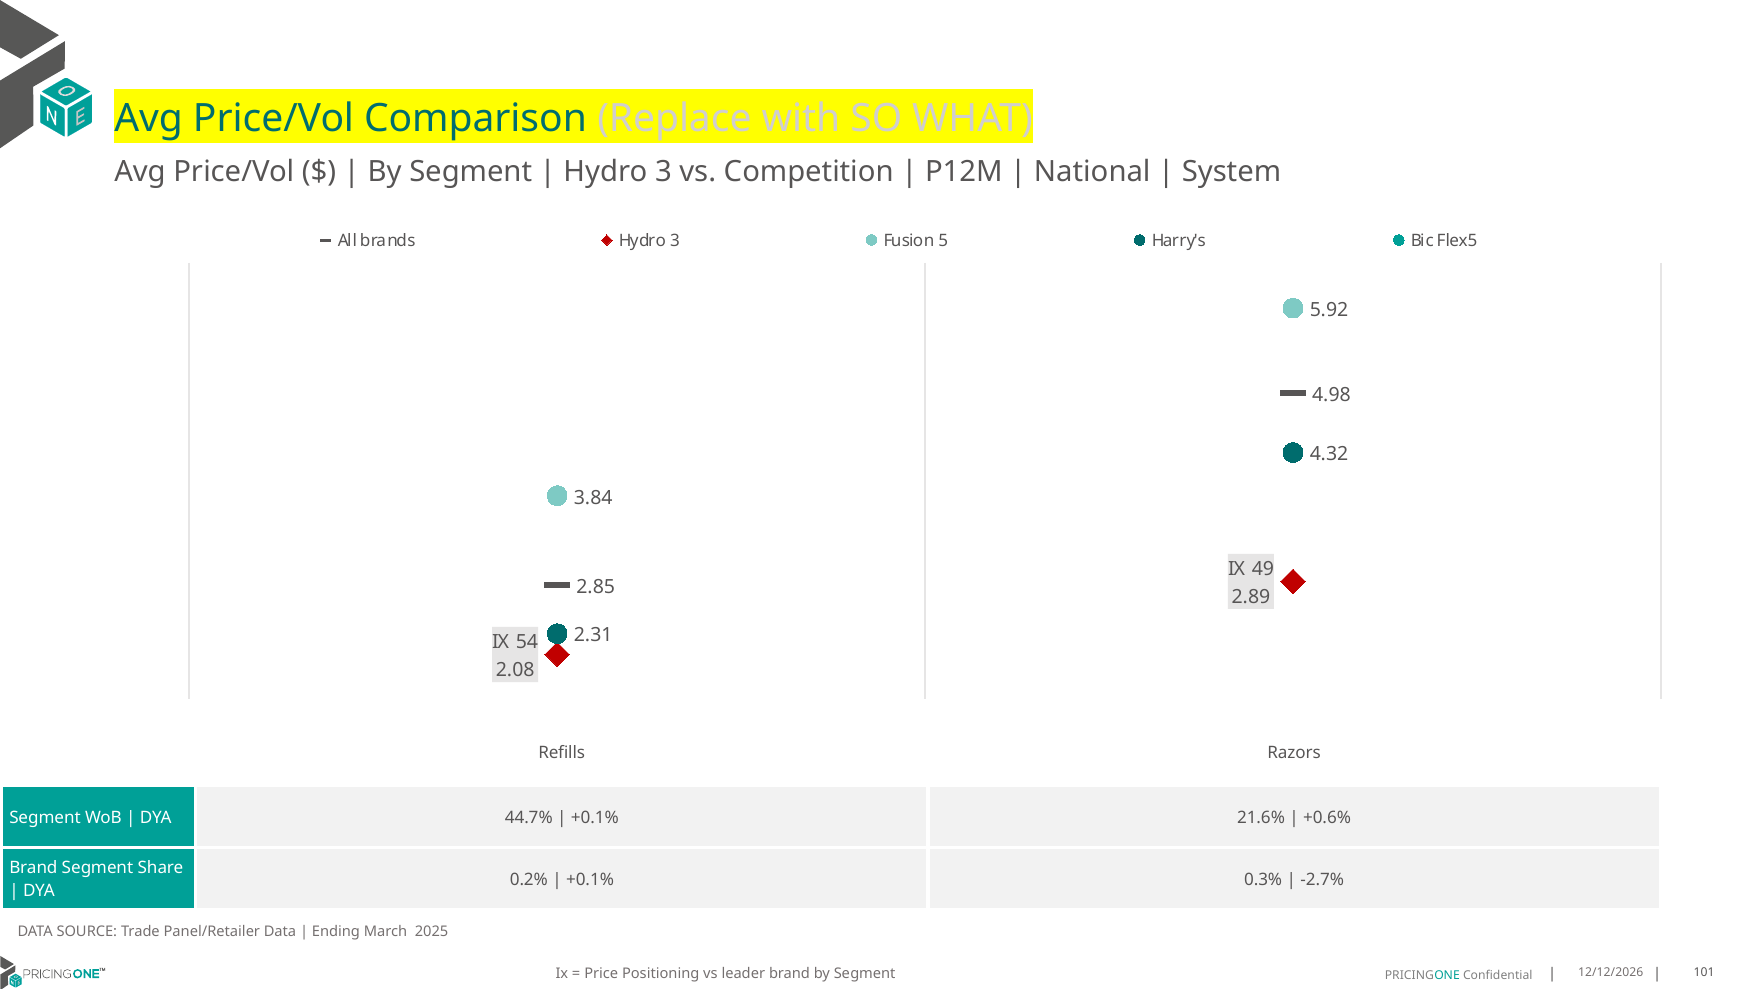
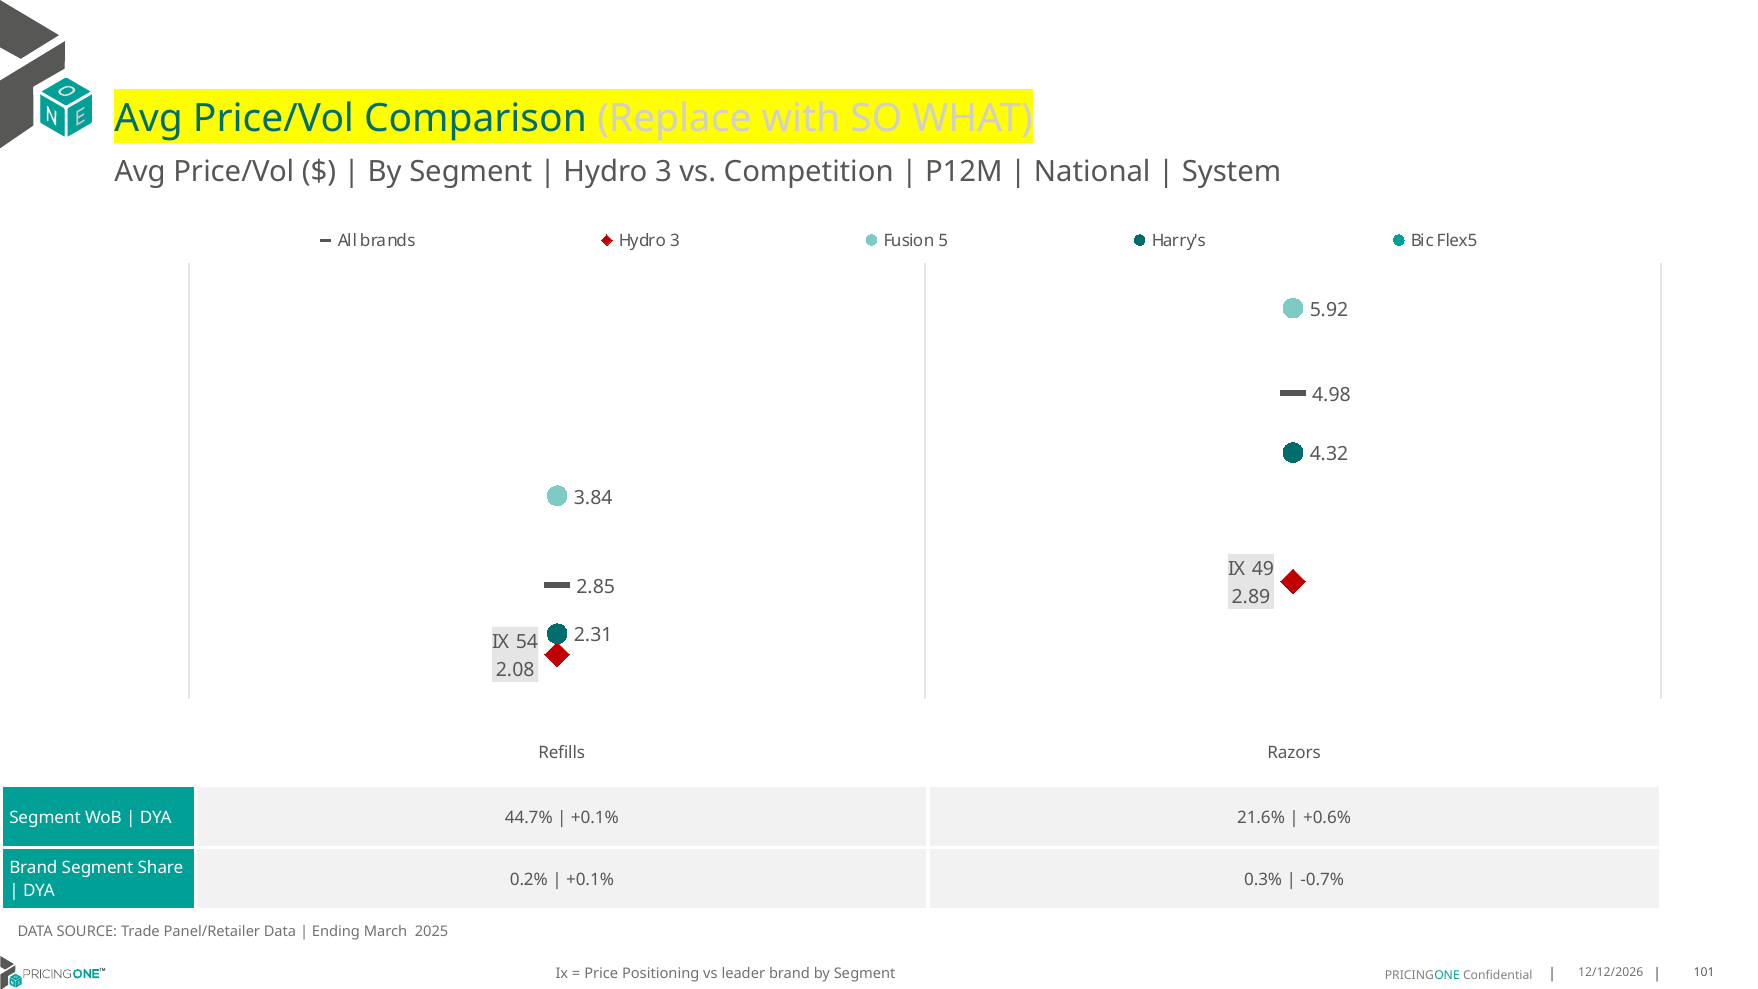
-2.7%: -2.7% -> -0.7% (1322, 880)
